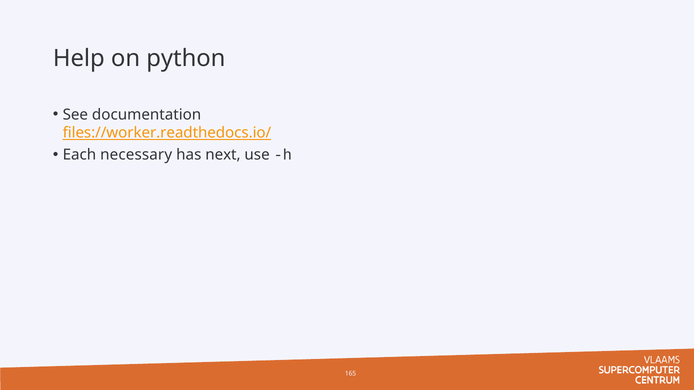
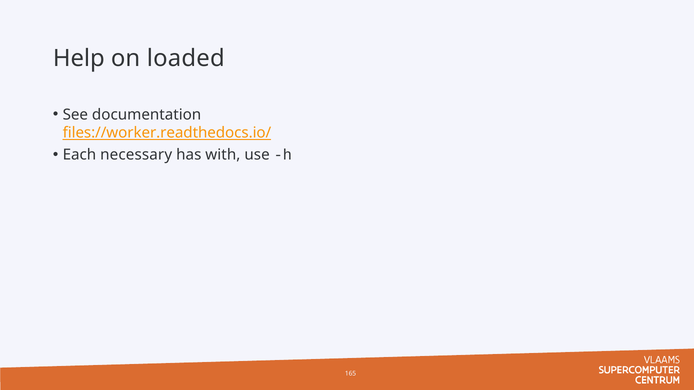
python: python -> loaded (186, 58)
next: next -> with (223, 155)
